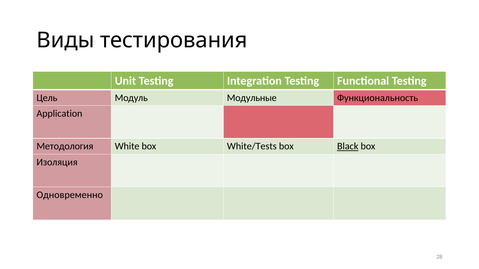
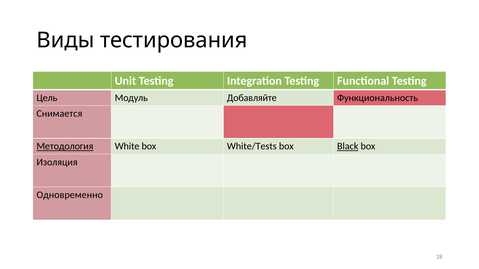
Модульные: Модульные -> Добавляйте (252, 98)
Application: Application -> Снимается (59, 114)
Методология underline: none -> present (65, 147)
